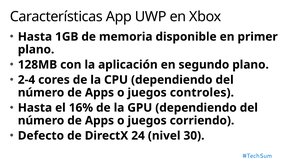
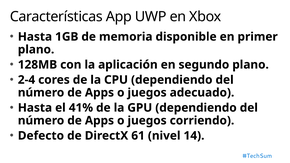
controles: controles -> adecuado (202, 93)
16%: 16% -> 41% (81, 108)
24: 24 -> 61 (138, 136)
30: 30 -> 14 (194, 136)
